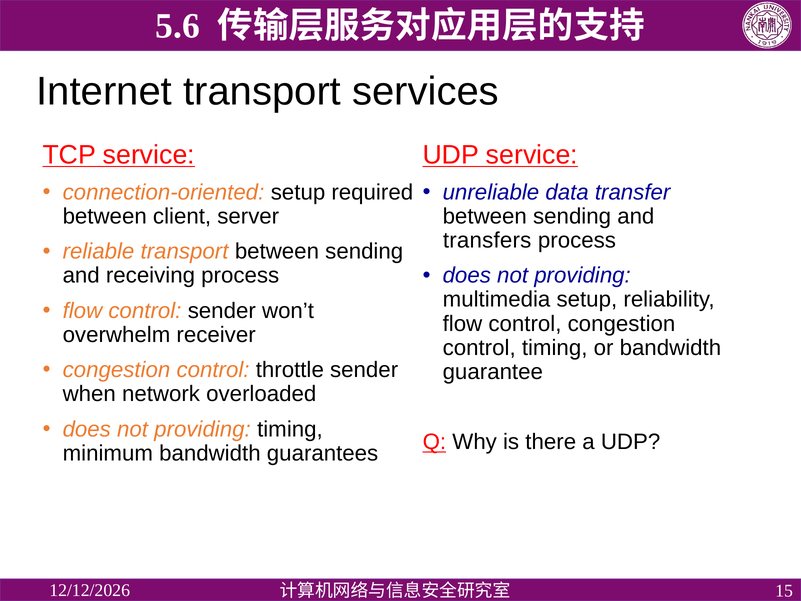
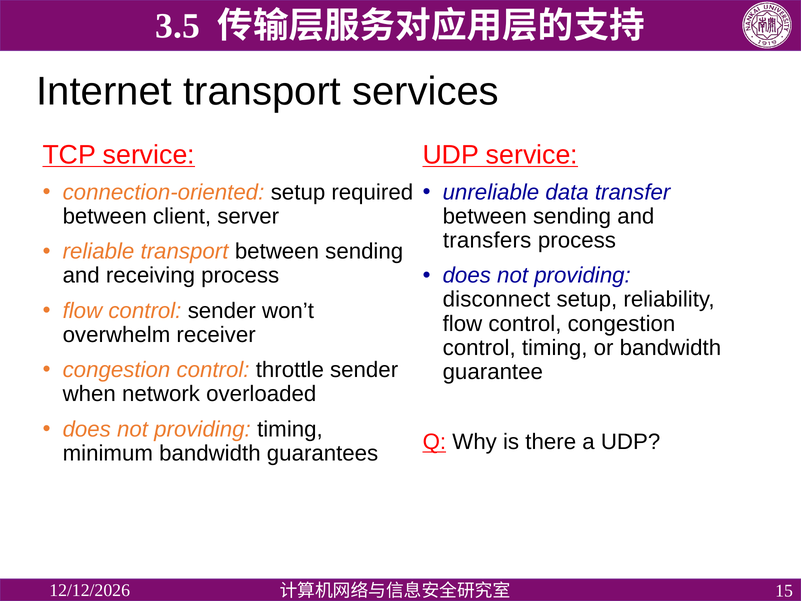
5.6: 5.6 -> 3.5 (178, 26)
multimedia: multimedia -> disconnect (496, 300)
